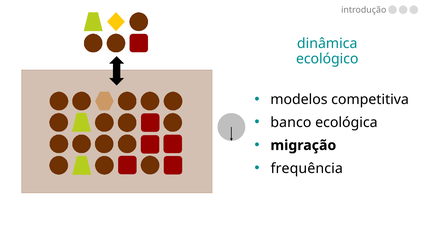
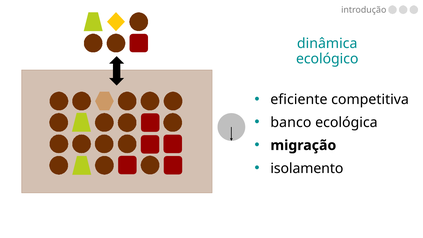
modelos: modelos -> eficiente (299, 99)
frequência: frequência -> isolamento (307, 168)
